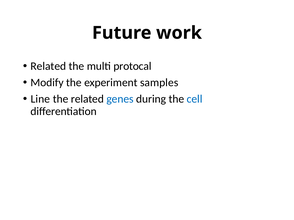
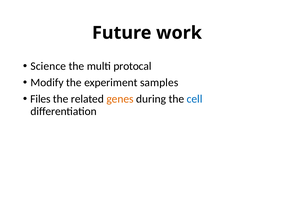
Related: Related -> Science (48, 66)
Line: Line -> Files (40, 99)
genes colour: blue -> orange (120, 99)
